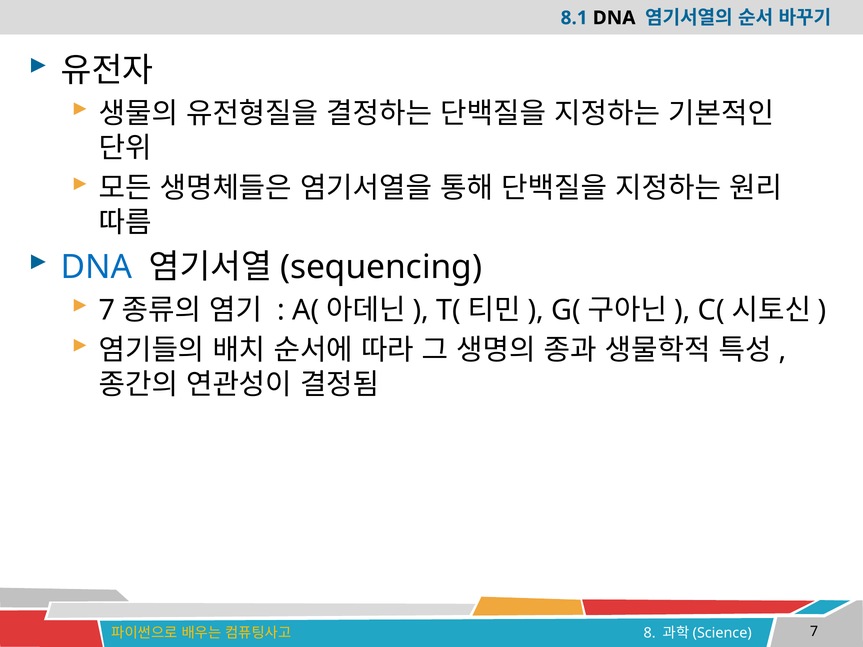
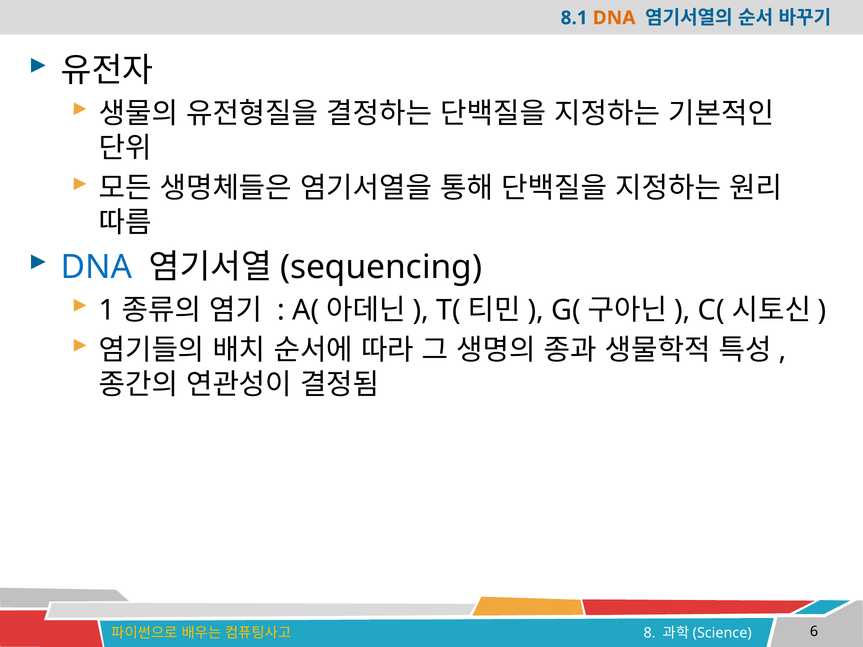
DNA colour: black -> orange (614, 18)
7: 7 -> 1 (107, 310)
7: 7 -> 6 (814, 632)
